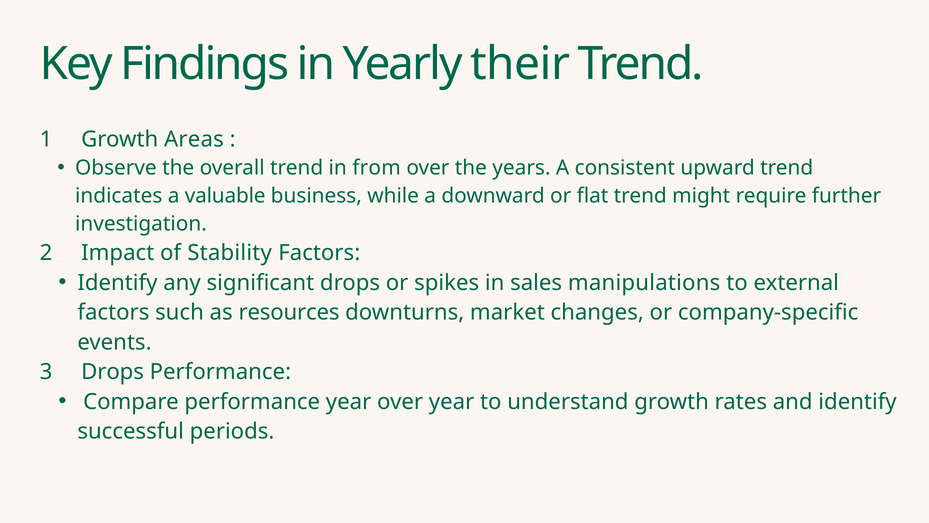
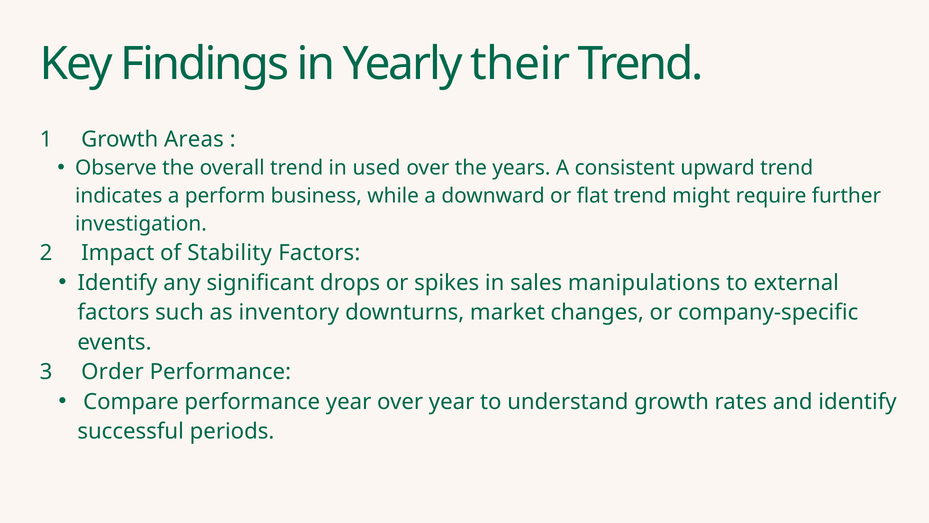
from: from -> used (377, 168)
valuable: valuable -> perform (225, 196)
resources: resources -> inventory (289, 312)
3 Drops: Drops -> Order (112, 372)
